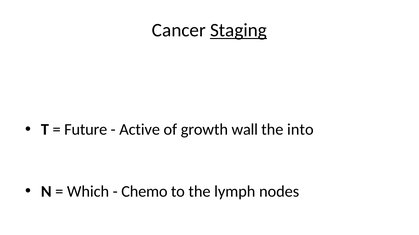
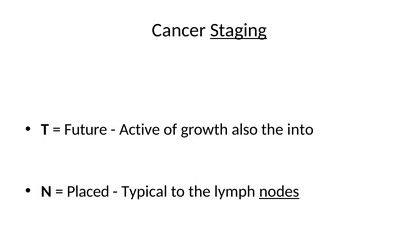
wall: wall -> also (245, 130)
Which: Which -> Placed (88, 192)
Chemo: Chemo -> Typical (144, 192)
nodes underline: none -> present (279, 192)
